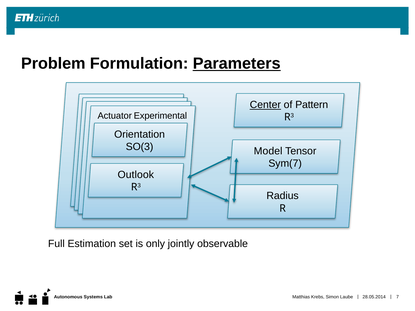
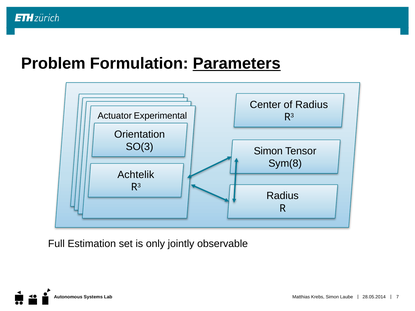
Center underline: present -> none (265, 105)
of Pattern: Pattern -> Radius (312, 105)
Model: Model -> Simon (268, 151)
Sym(7: Sym(7 -> Sym(8 (285, 164)
Outlook: Outlook -> Achtelik (136, 175)
